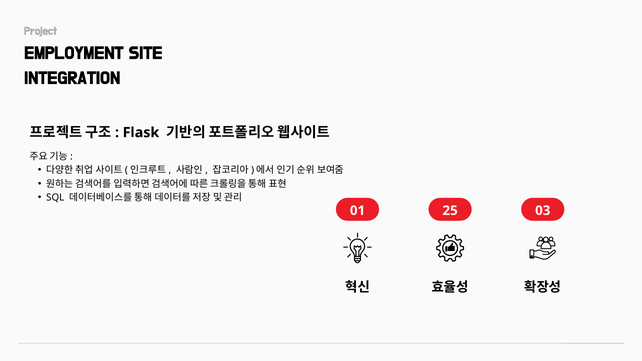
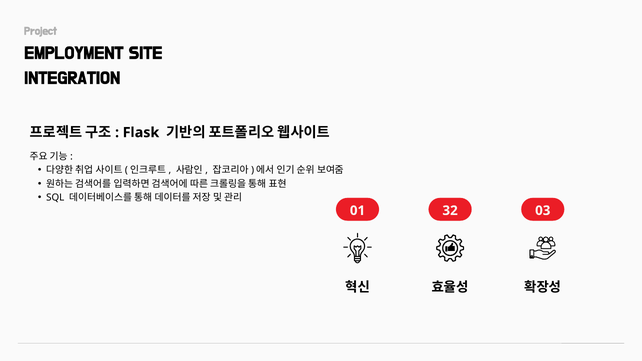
25: 25 -> 32 (450, 211)
